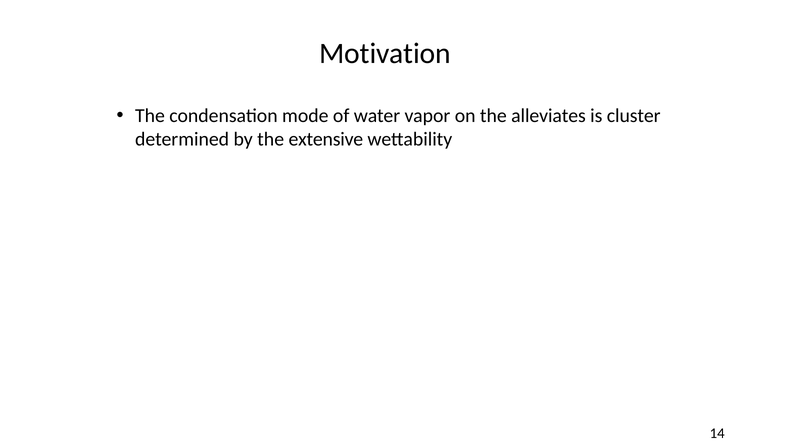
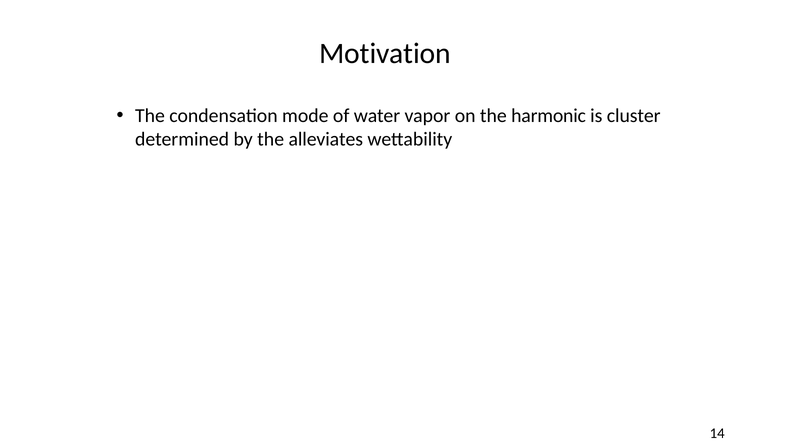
alleviates: alleviates -> harmonic (549, 116)
extensive: extensive -> alleviates (326, 139)
